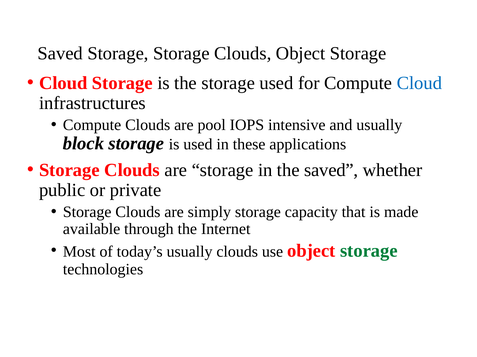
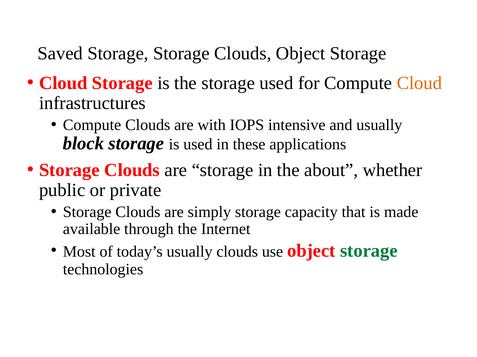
Cloud colour: blue -> orange (419, 83)
pool: pool -> with (212, 125)
the saved: saved -> about (331, 170)
